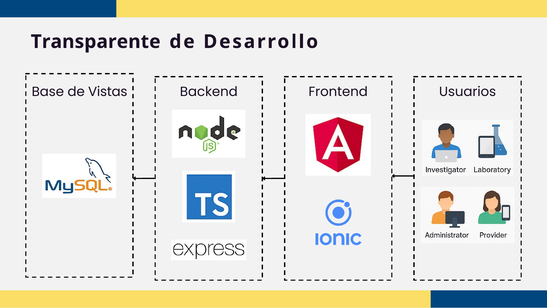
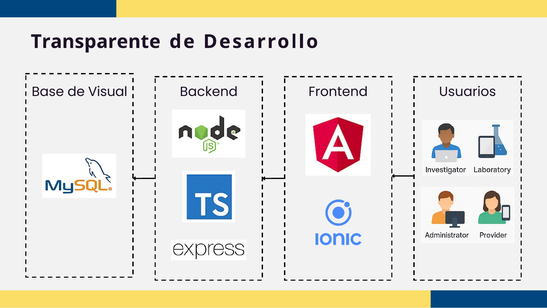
Vistas: Vistas -> Visual (108, 92)
